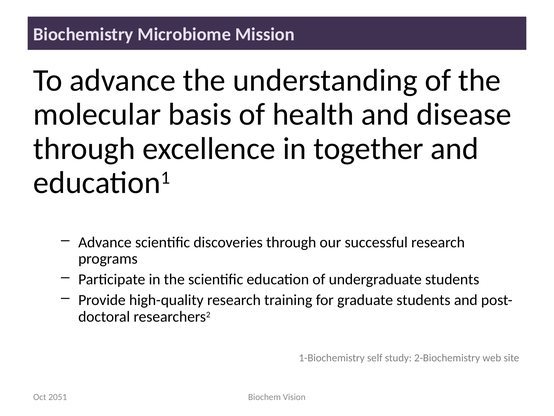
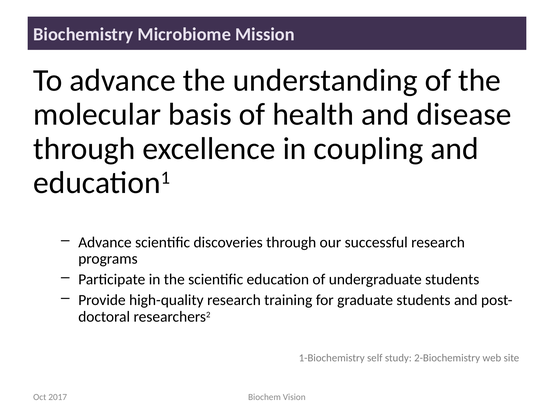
together: together -> coupling (368, 148)
2051: 2051 -> 2017 (58, 397)
